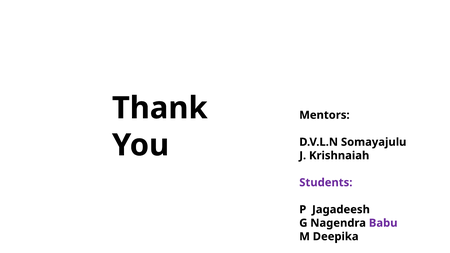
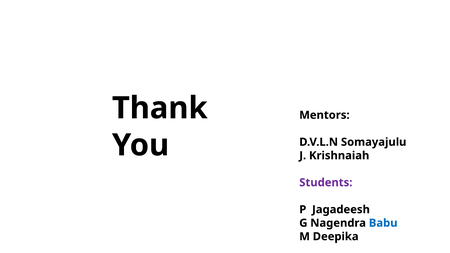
Babu colour: purple -> blue (383, 223)
